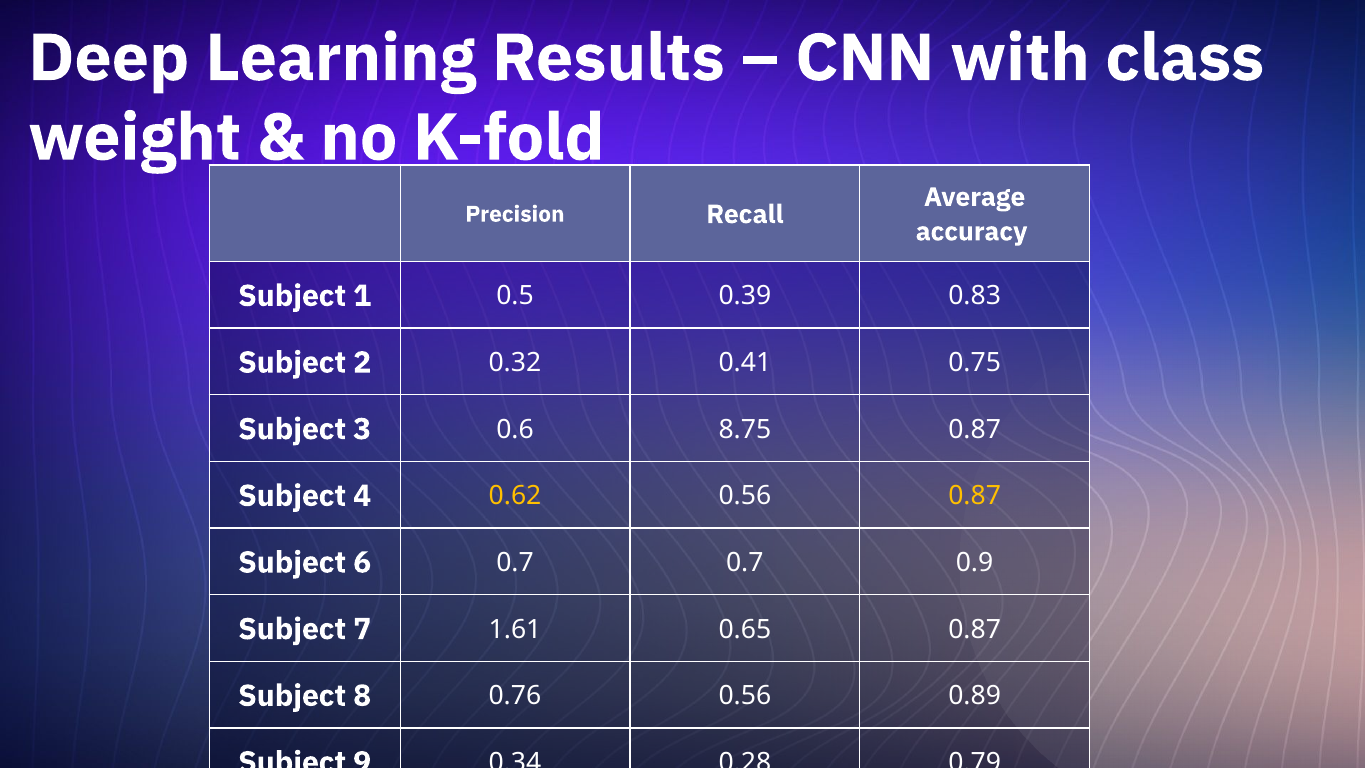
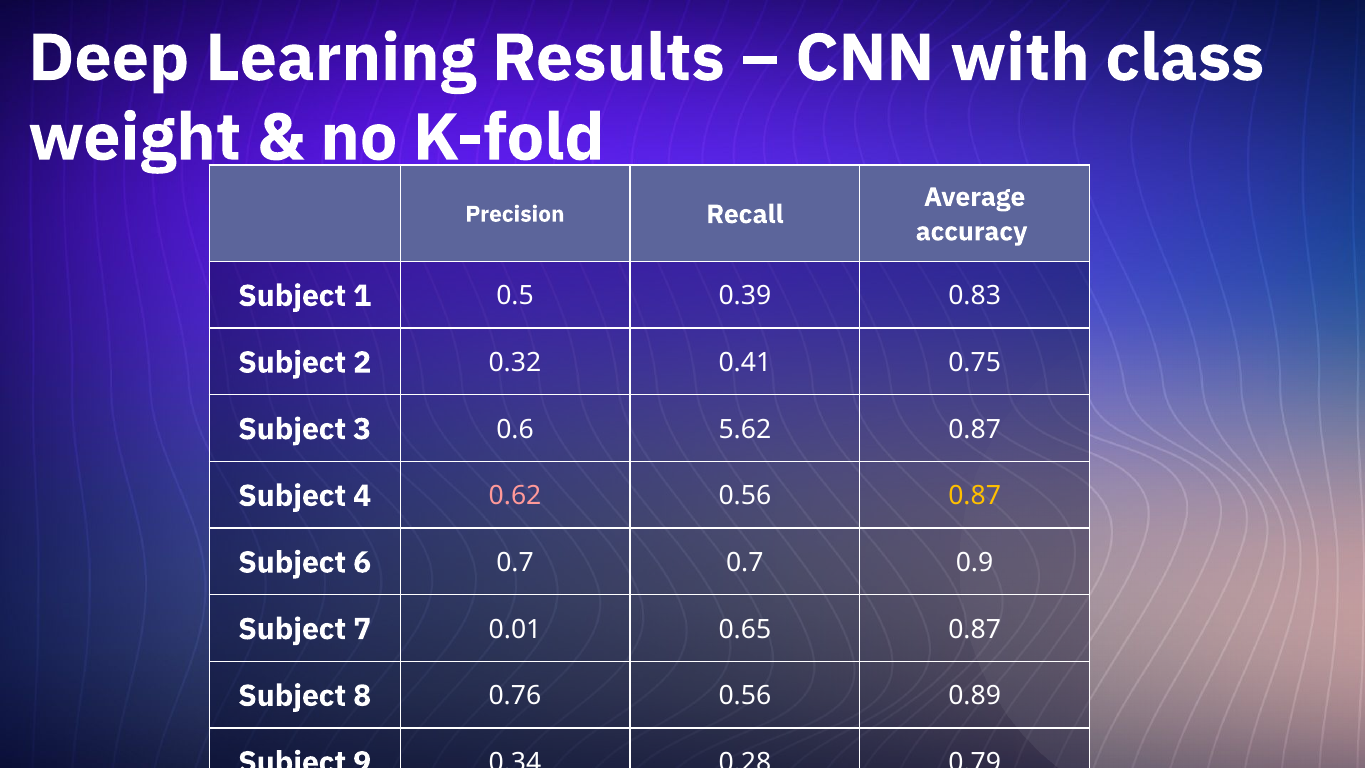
8.75: 8.75 -> 5.62 (745, 429)
0.62 colour: yellow -> pink (515, 496)
1.61: 1.61 -> 0.01 (515, 629)
